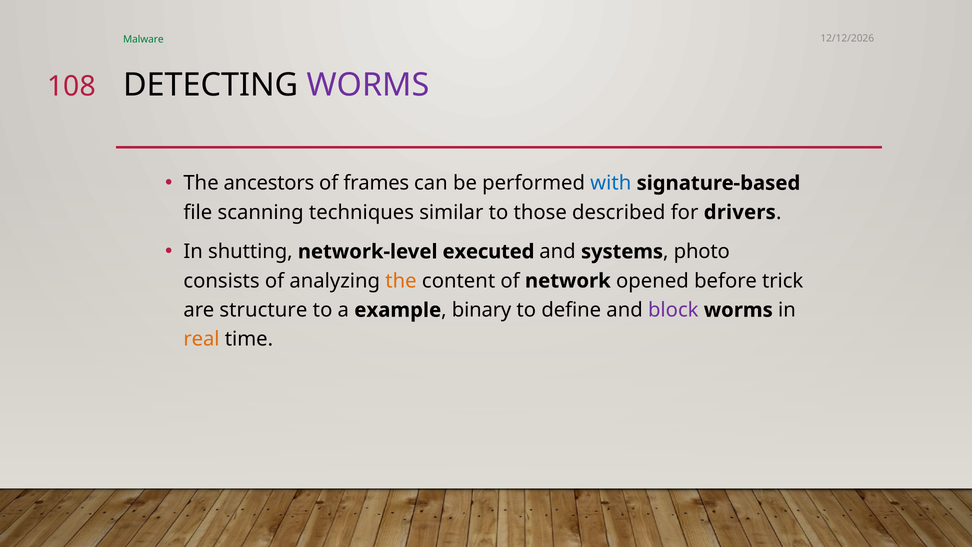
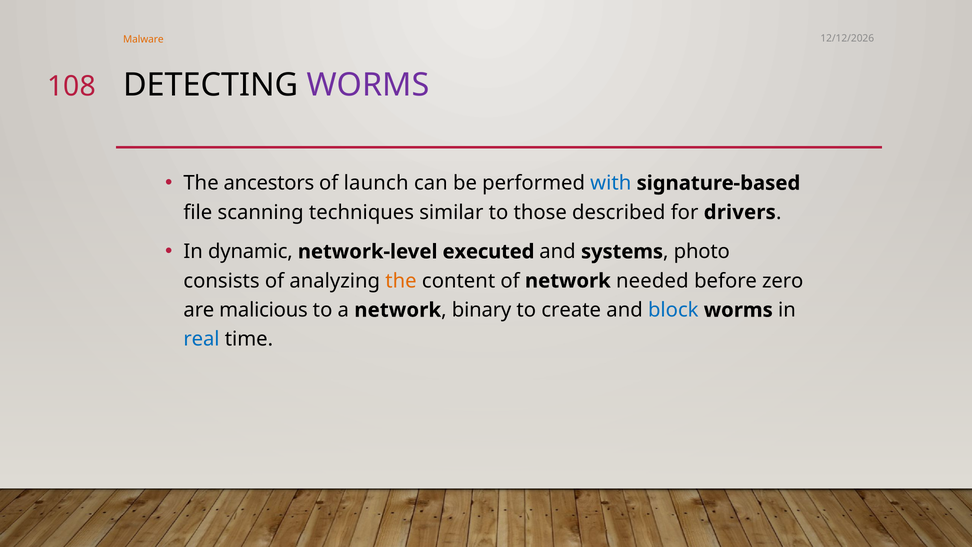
Malware colour: green -> orange (143, 39)
frames: frames -> launch (376, 183)
shutting: shutting -> dynamic (250, 252)
opened: opened -> needed (652, 281)
trick: trick -> zero (783, 281)
structure: structure -> malicious (264, 310)
a example: example -> network (398, 310)
define: define -> create (571, 310)
block colour: purple -> blue (673, 310)
real colour: orange -> blue (201, 339)
